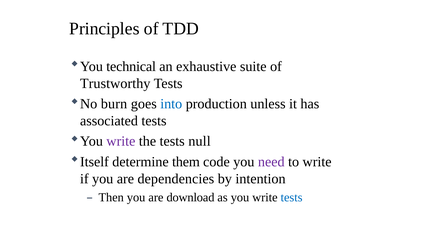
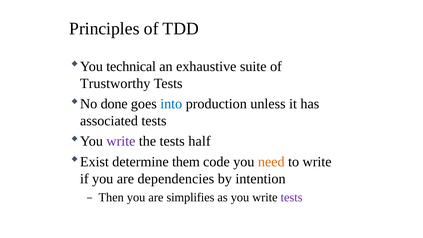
burn: burn -> done (114, 104)
null: null -> half (200, 141)
Itself: Itself -> Exist (94, 162)
need colour: purple -> orange (271, 162)
download: download -> simplifies (190, 198)
tests colour: blue -> purple (292, 198)
